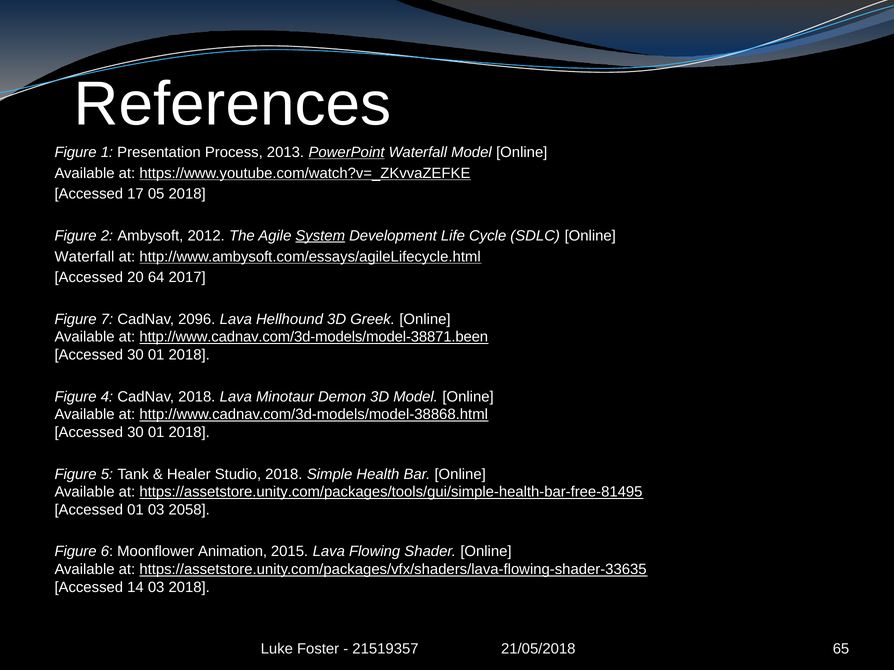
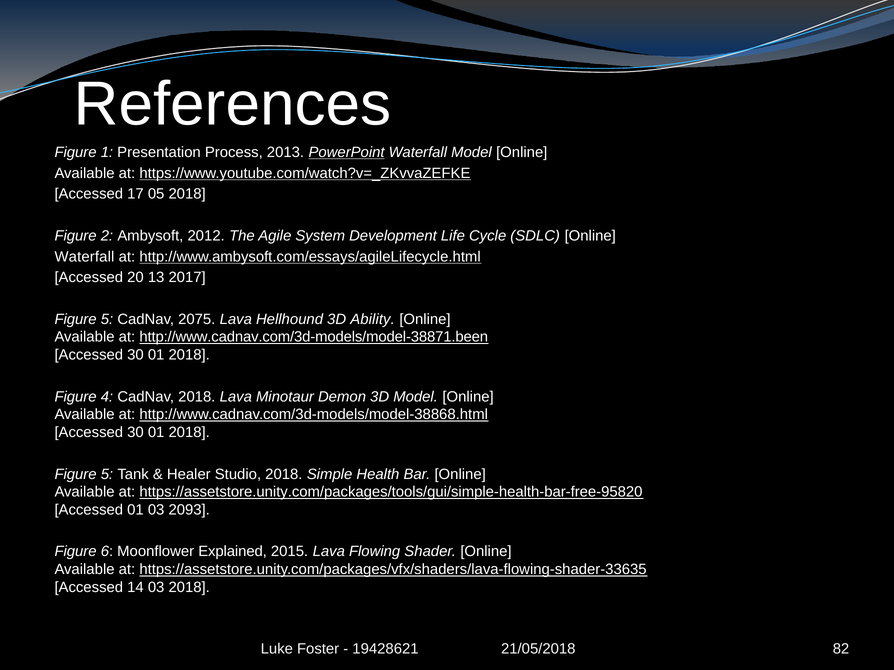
System underline: present -> none (320, 236)
64: 64 -> 13 (156, 278)
7: 7 -> 5 (107, 319)
2096: 2096 -> 2075 (197, 319)
Greek: Greek -> Ability (373, 319)
https://assetstore.unity.com/packages/tools/gui/simple-health-bar-free-81495: https://assetstore.unity.com/packages/tools/gui/simple-health-bar-free-81495 -> https://assetstore.unity.com/packages/tools/gui/simple-health-bar-free-95820 (391, 492)
2058: 2058 -> 2093 (189, 510)
Animation: Animation -> Explained (233, 552)
21519357: 21519357 -> 19428621 (385, 649)
65: 65 -> 82 (841, 649)
